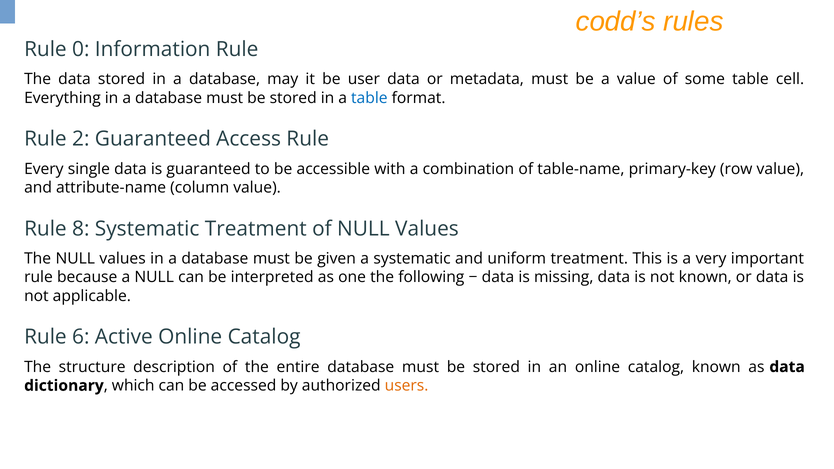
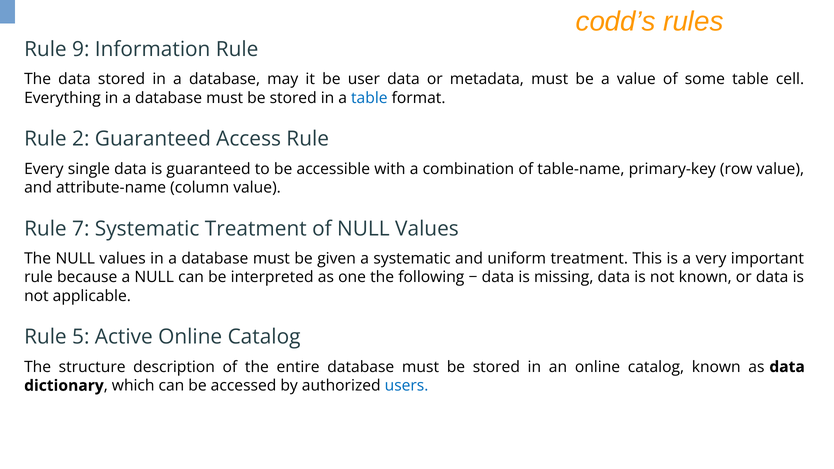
0: 0 -> 9 (81, 49)
8: 8 -> 7 (81, 229)
6: 6 -> 5 (81, 337)
users colour: orange -> blue (407, 386)
